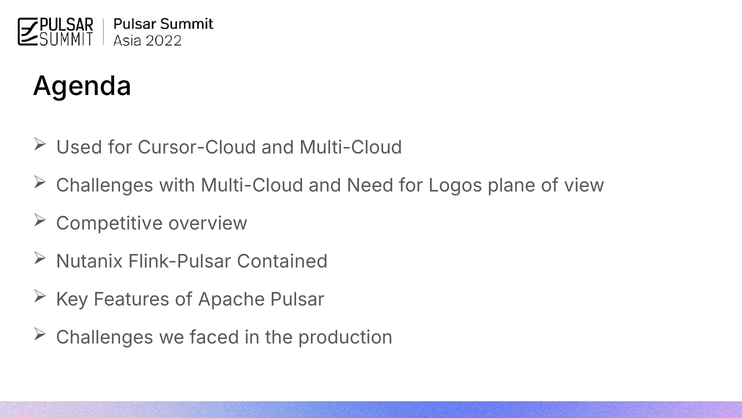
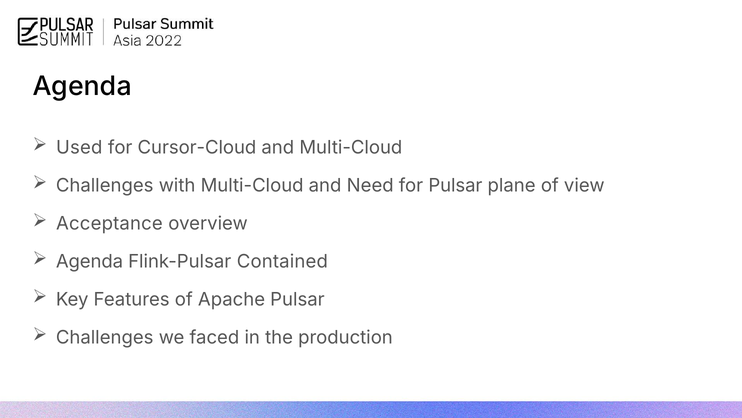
for Logos: Logos -> Pulsar (455, 185)
Competitive: Competitive -> Acceptance (109, 223)
Nutanix: Nutanix -> Agenda (89, 261)
